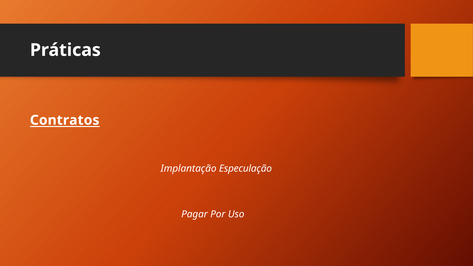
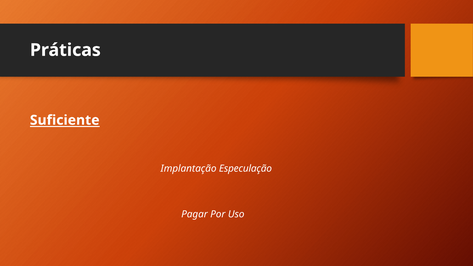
Contratos: Contratos -> Suficiente (65, 120)
